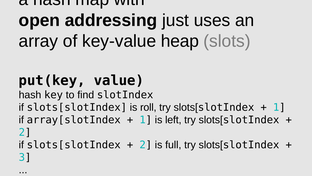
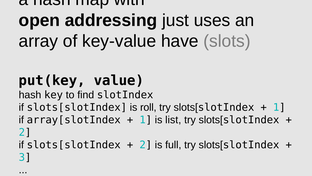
heap: heap -> have (180, 41)
left: left -> list (173, 120)
